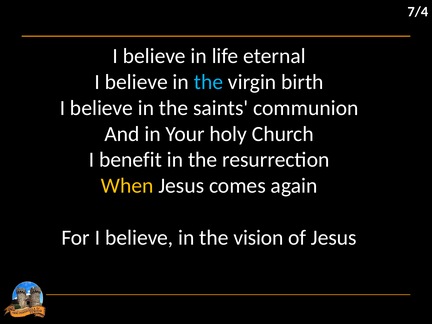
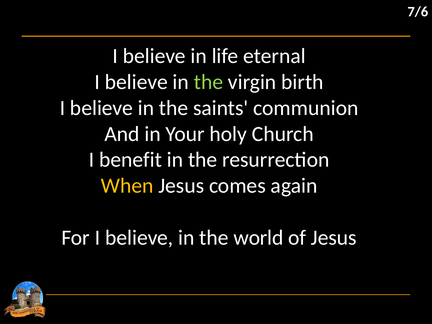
7/4: 7/4 -> 7/6 (418, 12)
the colour: light blue -> light green (208, 82)
vision: vision -> world (258, 238)
